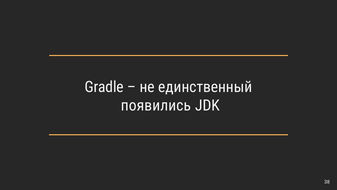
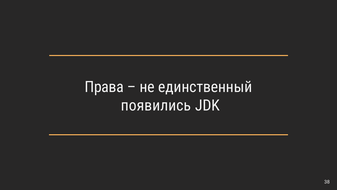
Gradle: Gradle -> Права (104, 87)
